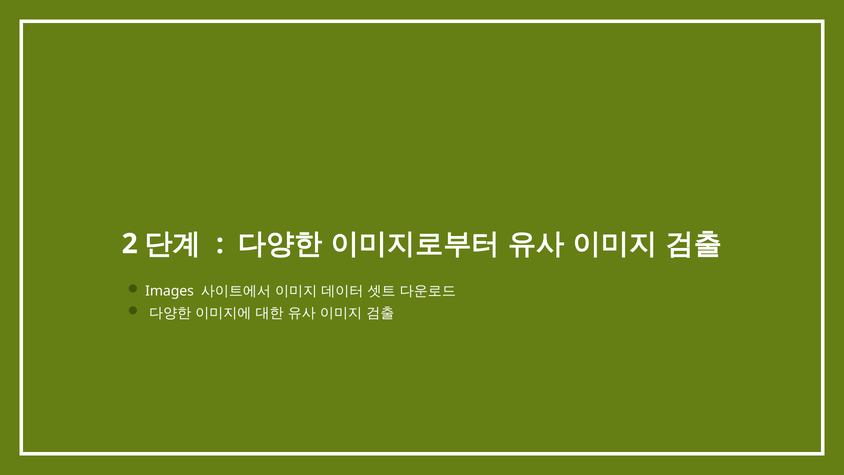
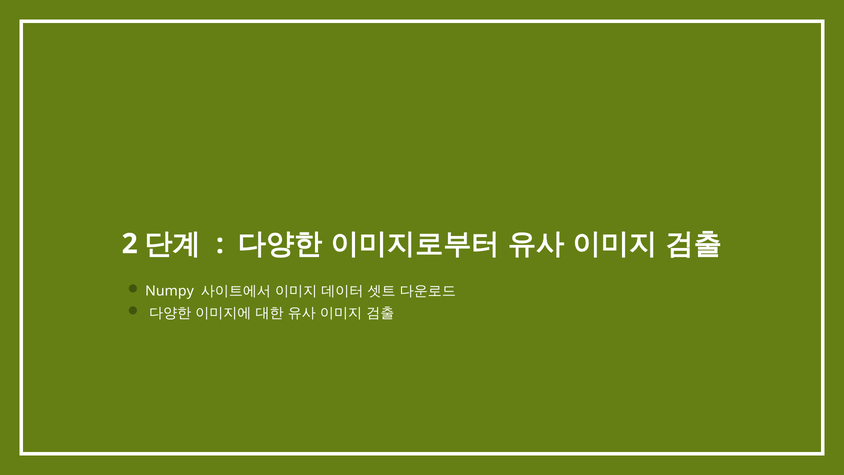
Images: Images -> Numpy (170, 291)
